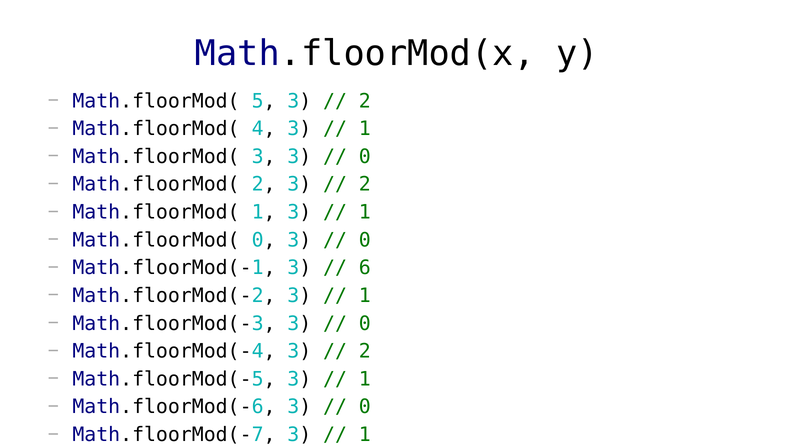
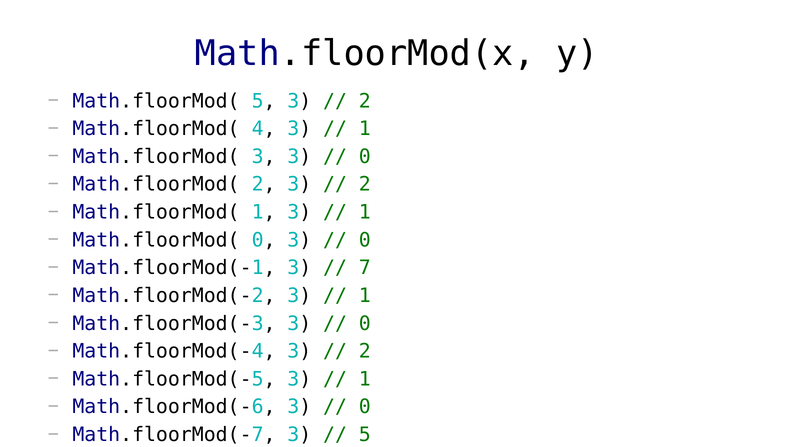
6: 6 -> 7 (365, 268)
1: 1 -> 5 (365, 434)
